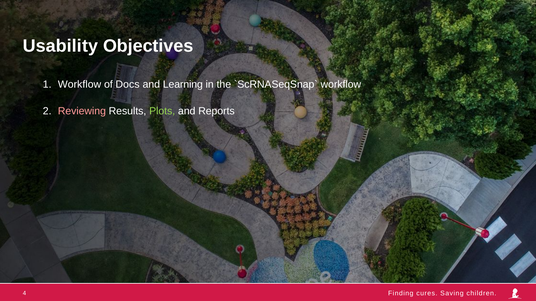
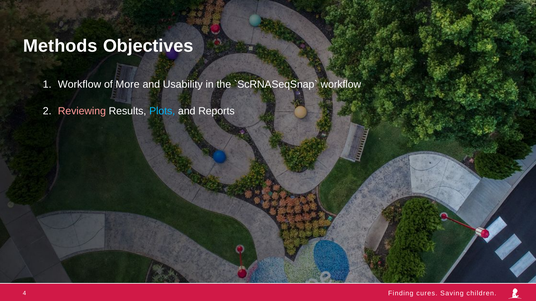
Usability: Usability -> Methods (60, 46)
Docs: Docs -> More (128, 84)
Learning: Learning -> Usability (183, 84)
Plots colour: light green -> light blue (162, 111)
